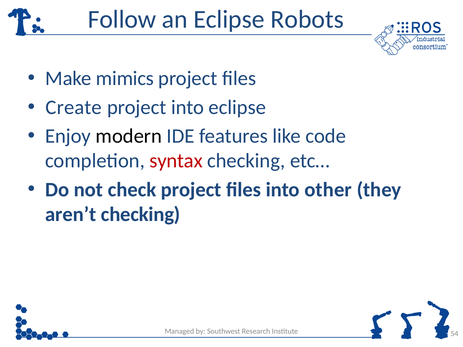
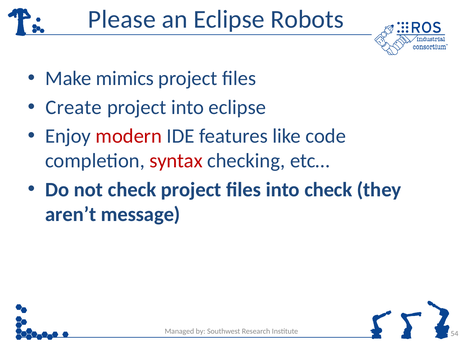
Follow: Follow -> Please (122, 20)
modern colour: black -> red (129, 136)
into other: other -> check (328, 190)
aren’t checking: checking -> message (141, 214)
